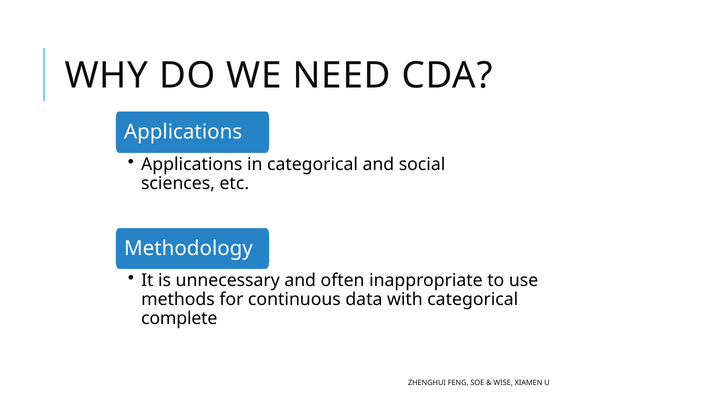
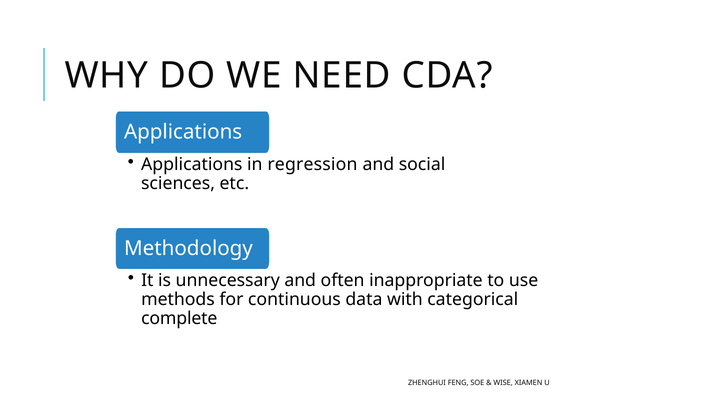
in categorical: categorical -> regression (312, 165)
